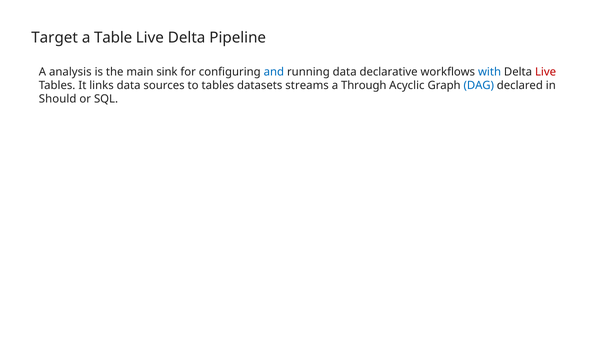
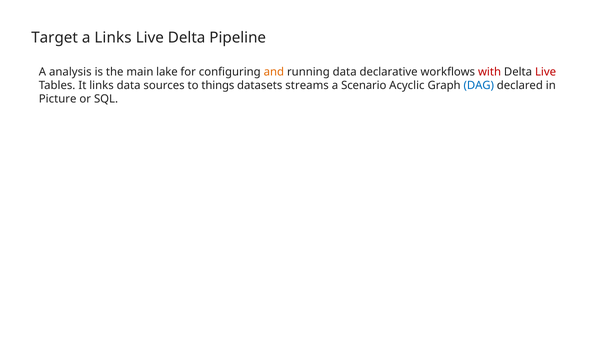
a Table: Table -> Links (113, 38)
sink: sink -> lake (167, 72)
and colour: blue -> orange (274, 72)
with colour: blue -> red (490, 72)
to tables: tables -> things (218, 85)
Through: Through -> Scenario (364, 85)
Should: Should -> Picture (58, 99)
